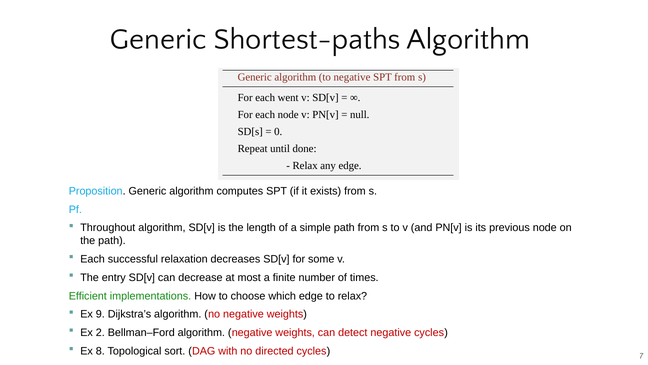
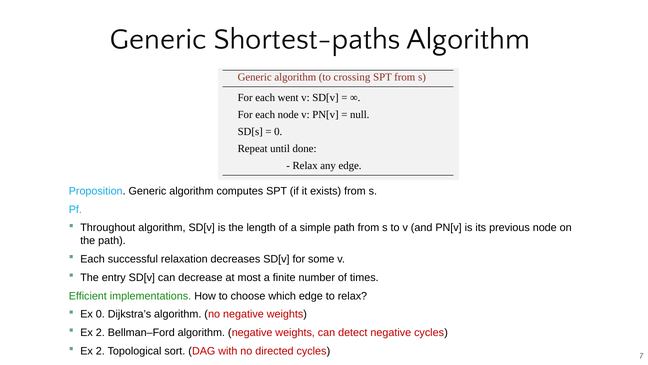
to negative: negative -> crossing (352, 77)
Ex 9: 9 -> 0 (100, 314)
8: 8 -> 2 (100, 351)
